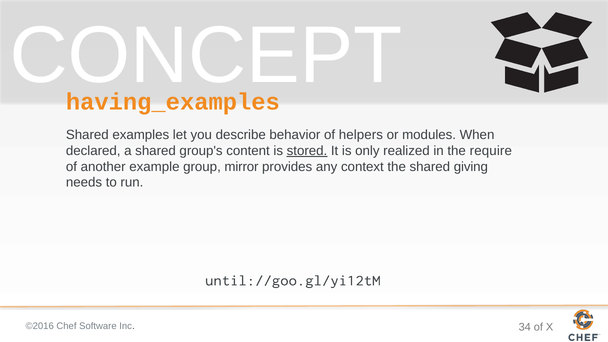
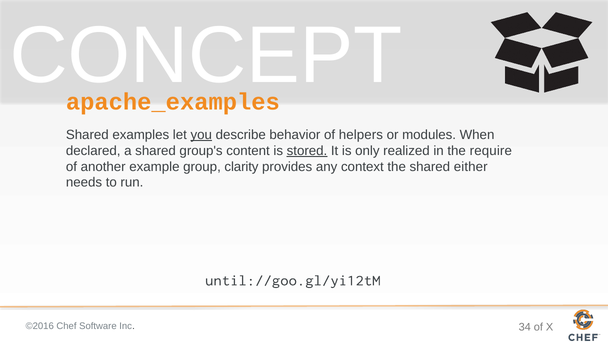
having_examples: having_examples -> apache_examples (173, 102)
you underline: none -> present (201, 135)
mirror: mirror -> clarity (241, 167)
giving: giving -> either (471, 167)
